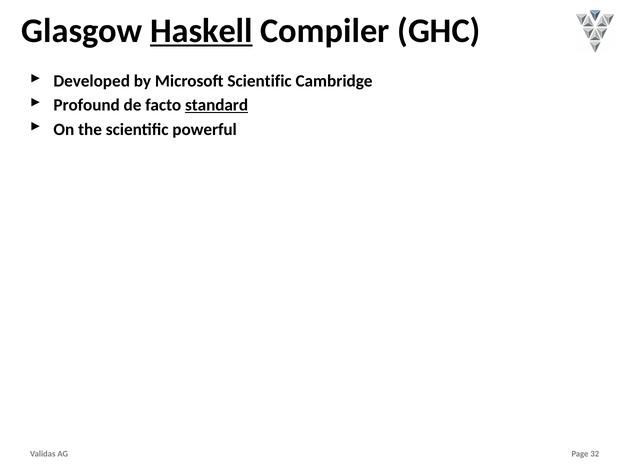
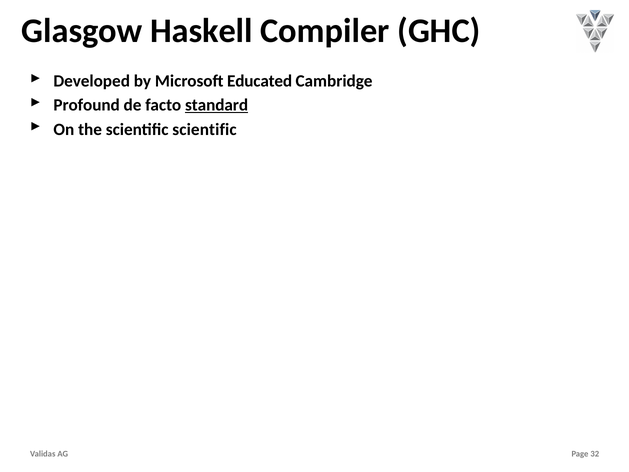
Haskell underline: present -> none (201, 31)
Microsoft Scientific: Scientific -> Educated (260, 81)
scientific powerful: powerful -> scientific (204, 129)
